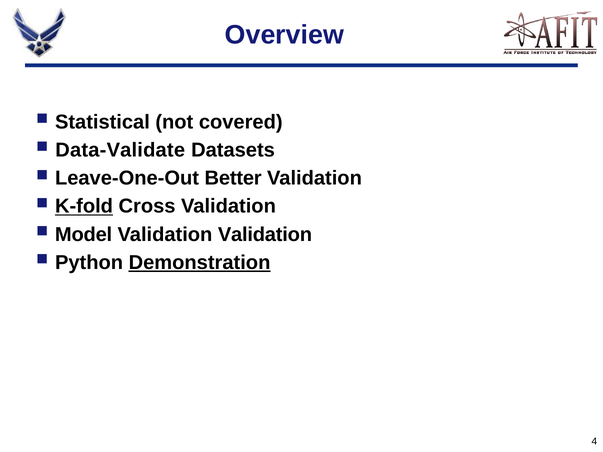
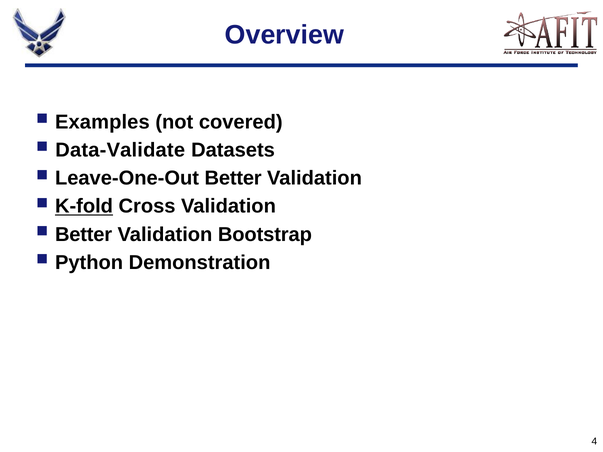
Statistical: Statistical -> Examples (102, 122)
Model: Model -> Better (84, 235)
Validation Validation: Validation -> Bootstrap (265, 235)
Demonstration underline: present -> none (200, 263)
